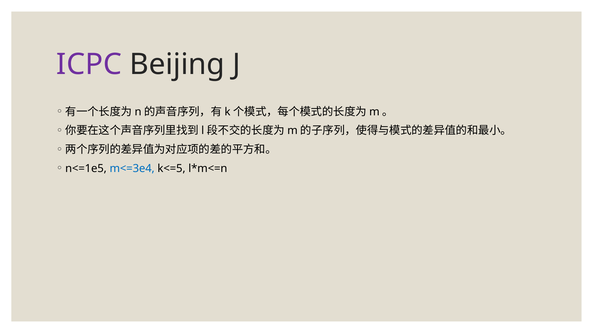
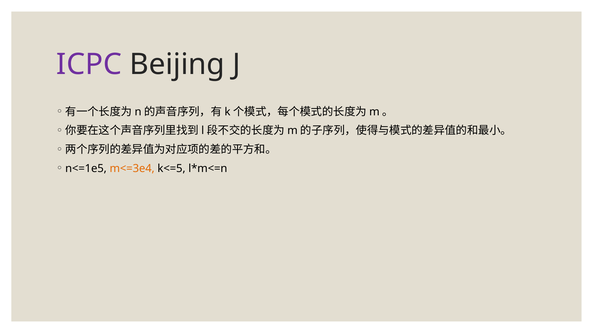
m<=3e4 colour: blue -> orange (132, 169)
